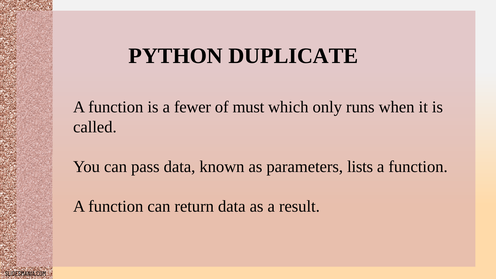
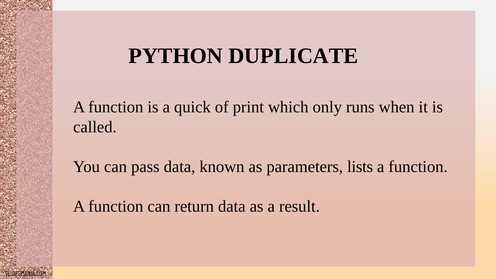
fewer: fewer -> quick (192, 107)
must: must -> print (248, 107)
